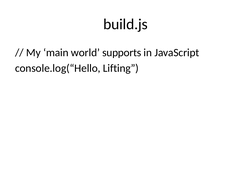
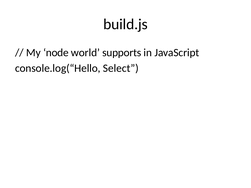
main: main -> node (56, 53)
Lifting: Lifting -> Select (121, 68)
